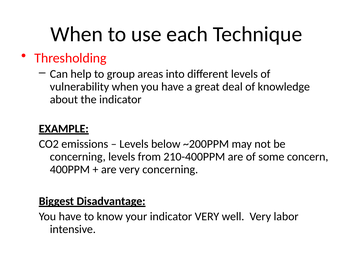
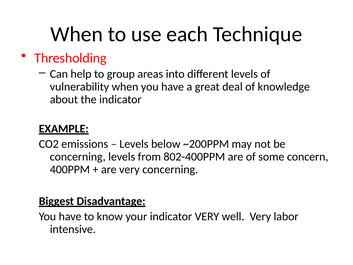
210-400PPM: 210-400PPM -> 802-400PPM (194, 157)
